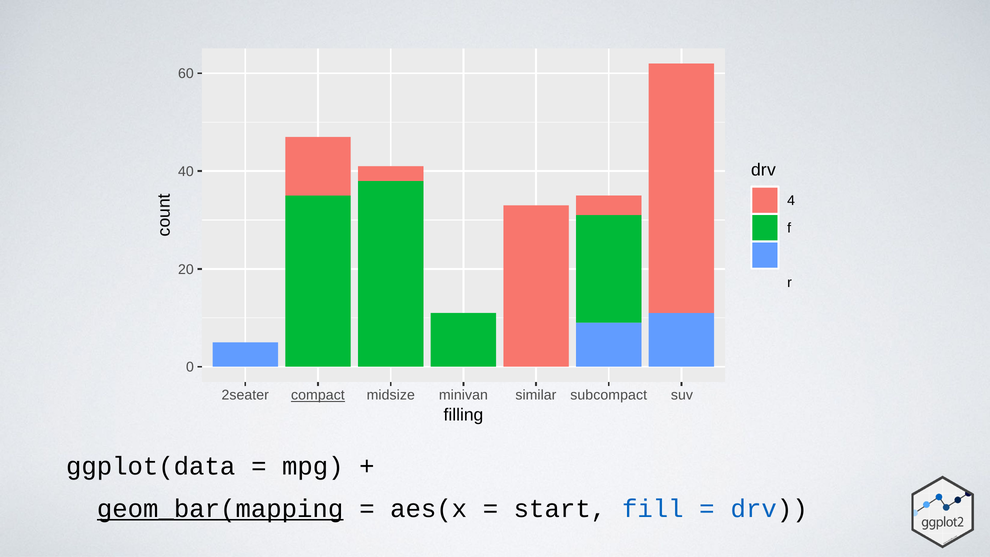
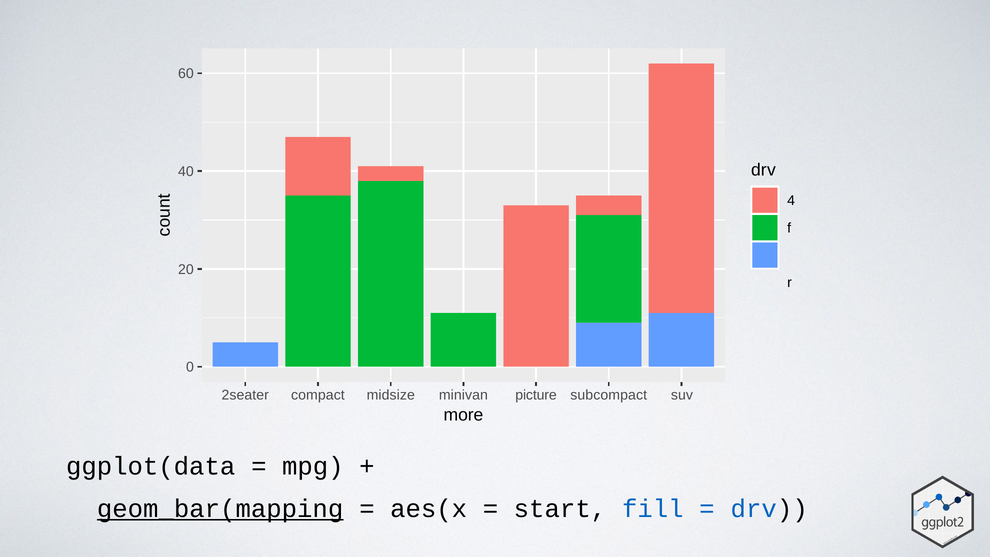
compact underline: present -> none (318, 395)
similar: similar -> picture (536, 395)
filling: filling -> more (463, 415)
